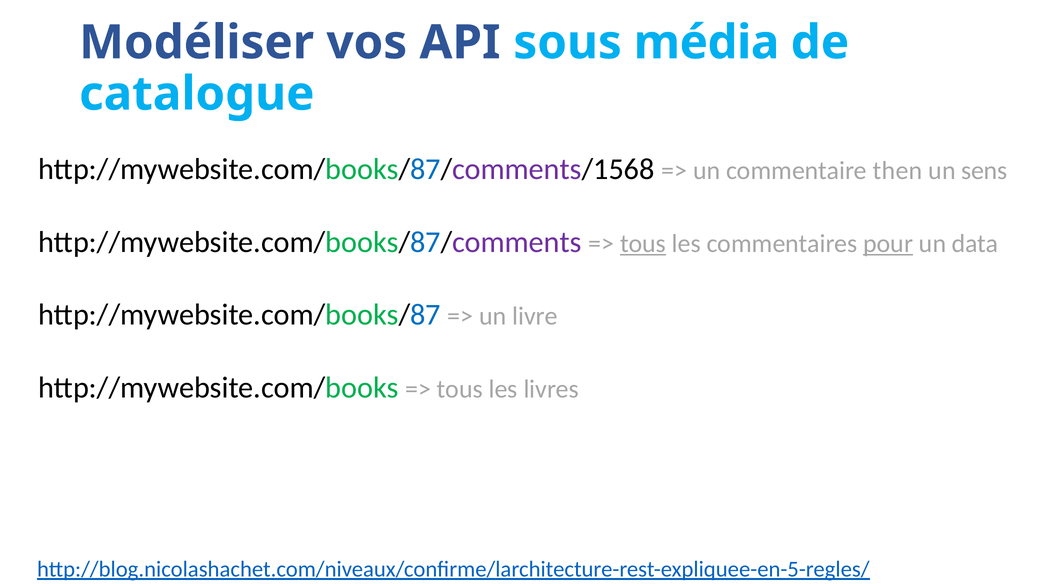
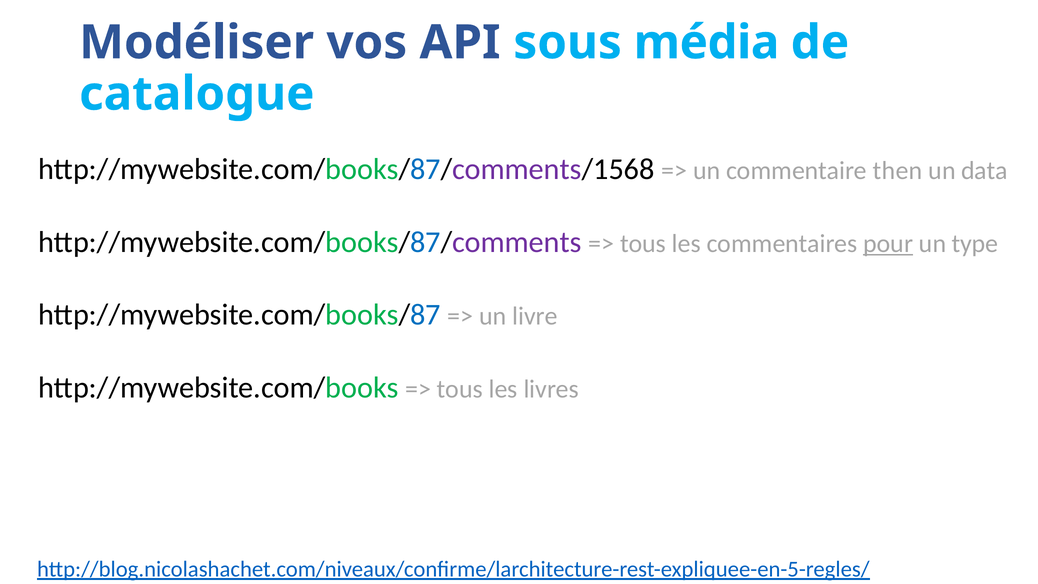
sens: sens -> data (984, 171)
tous underline: present -> none (643, 244)
data: data -> type (975, 244)
